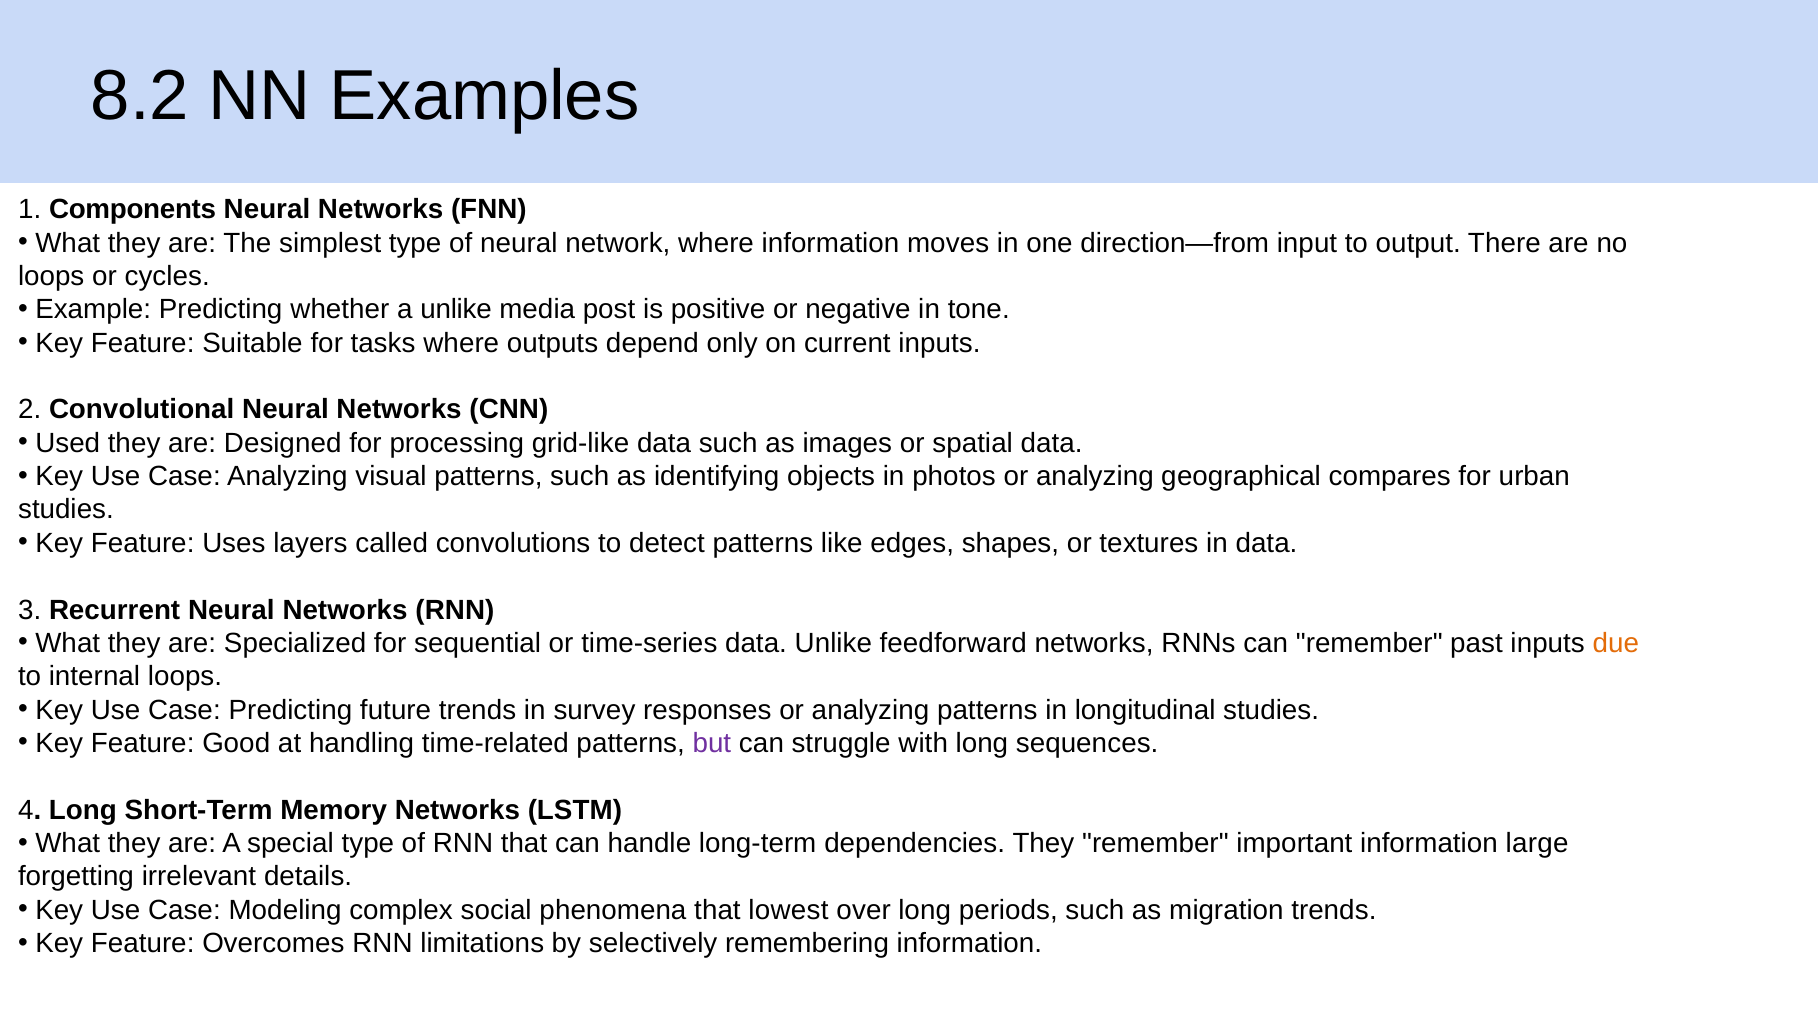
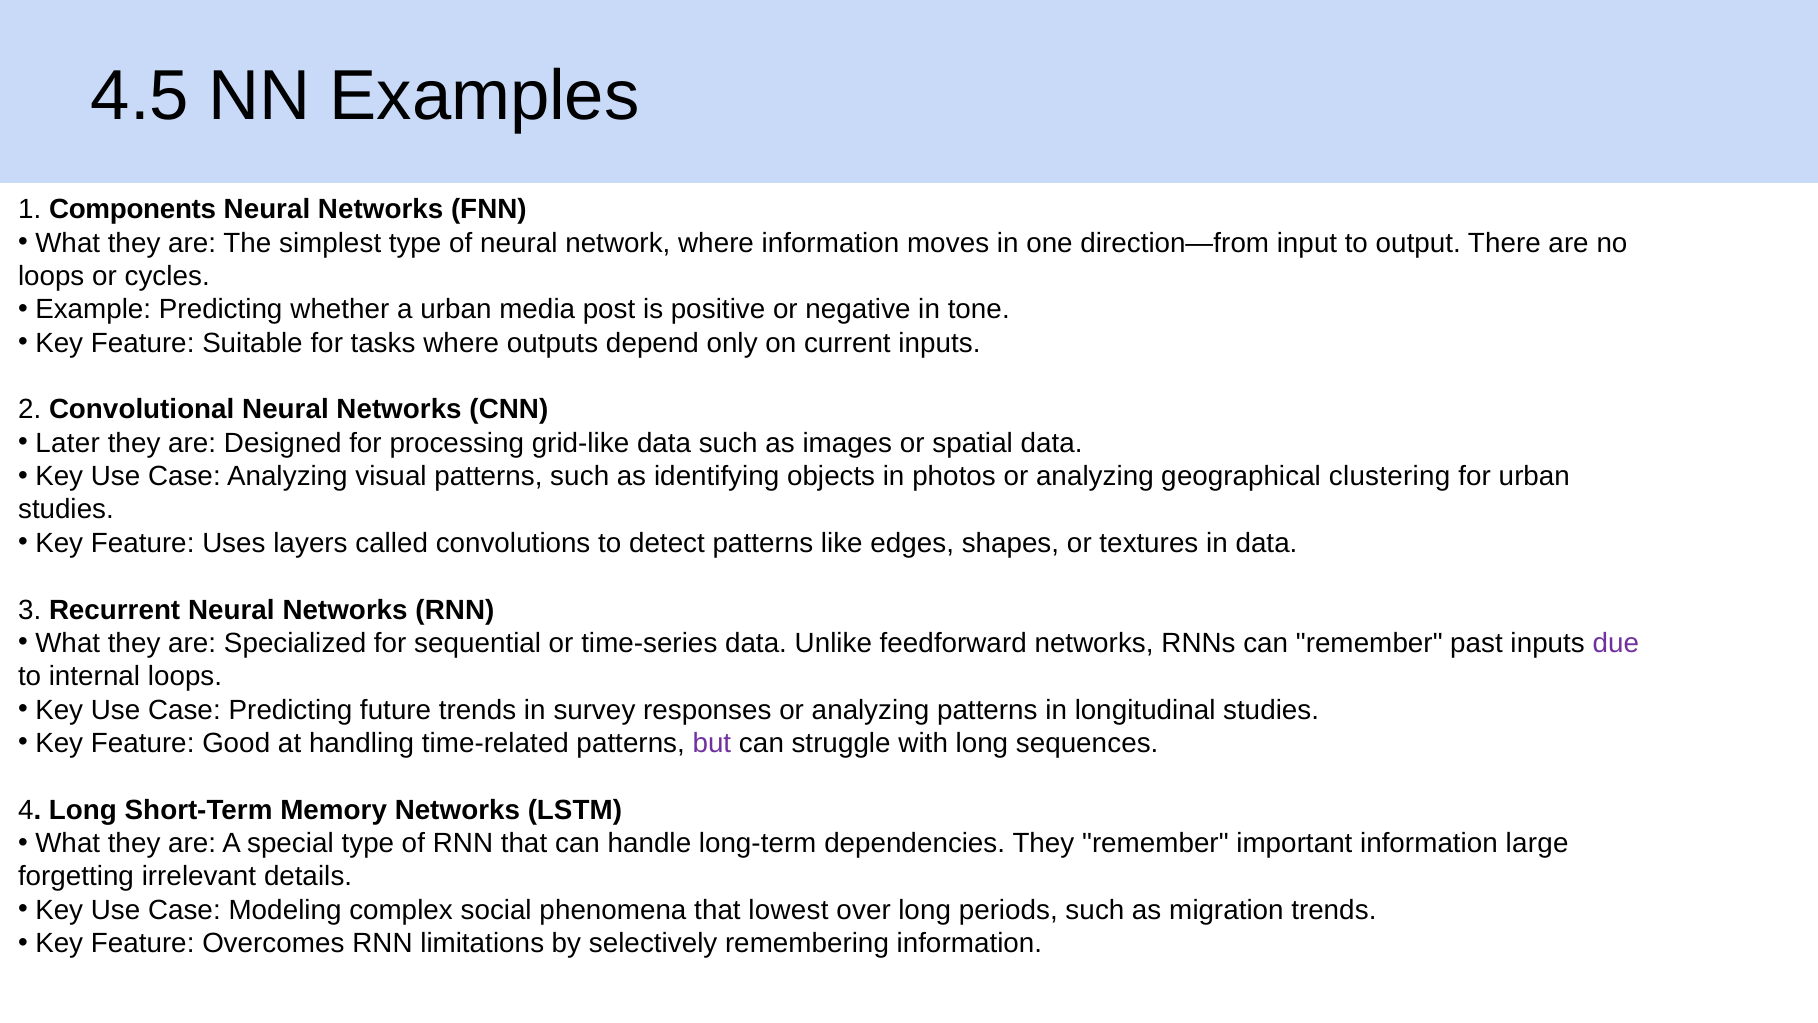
8.2: 8.2 -> 4.5 (140, 96)
a unlike: unlike -> urban (456, 309)
Used: Used -> Later (68, 443)
compares: compares -> clustering (1390, 476)
due colour: orange -> purple (1616, 643)
